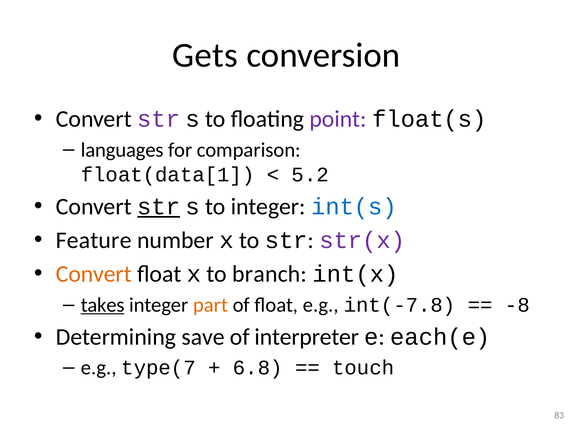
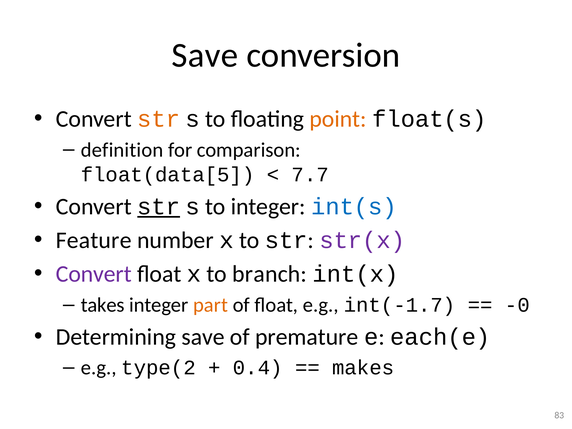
Gets: Gets -> Save (205, 55)
str colour: purple -> orange (159, 119)
point colour: purple -> orange (338, 119)
languages: languages -> definition (122, 150)
float(data[1: float(data[1 -> float(data[5 (168, 175)
5.2: 5.2 -> 7.7 (310, 175)
Convert colour: orange -> purple (94, 274)
takes underline: present -> none (103, 305)
int(-7.8: int(-7.8 -> int(-1.7 (400, 305)
-8: -8 -> -0 (517, 305)
interpreter: interpreter -> premature (307, 337)
type(7: type(7 -> type(2 (159, 368)
6.8: 6.8 -> 0.4 (258, 368)
touch: touch -> makes (363, 368)
